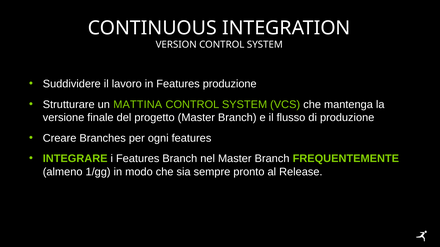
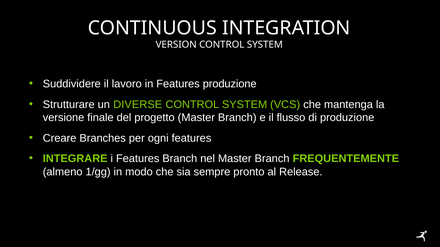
MATTINA: MATTINA -> DIVERSE (138, 105)
